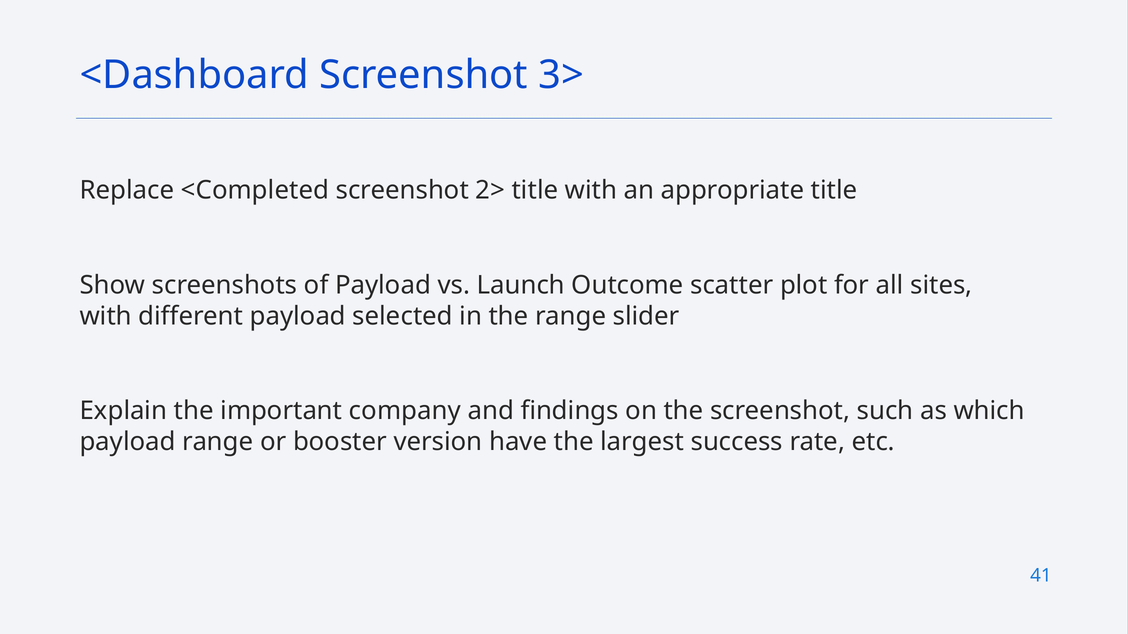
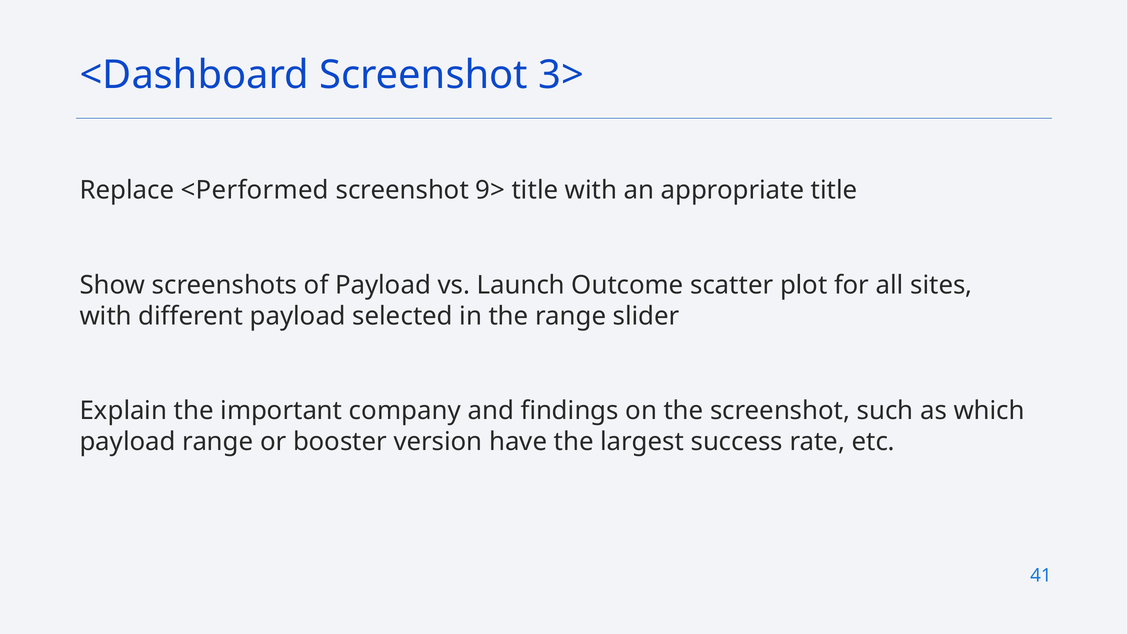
<Completed: <Completed -> <Performed (255, 190)
2>: 2> -> 9> (490, 190)
